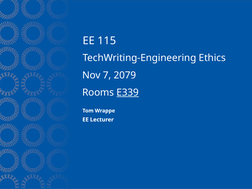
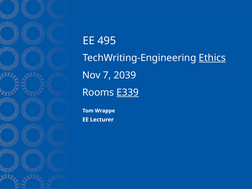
115: 115 -> 495 (107, 41)
Ethics underline: none -> present (212, 58)
2079: 2079 -> 2039 (125, 75)
